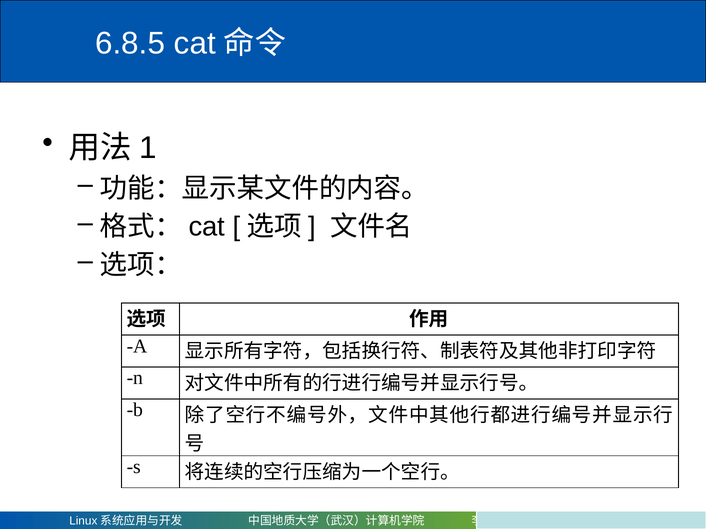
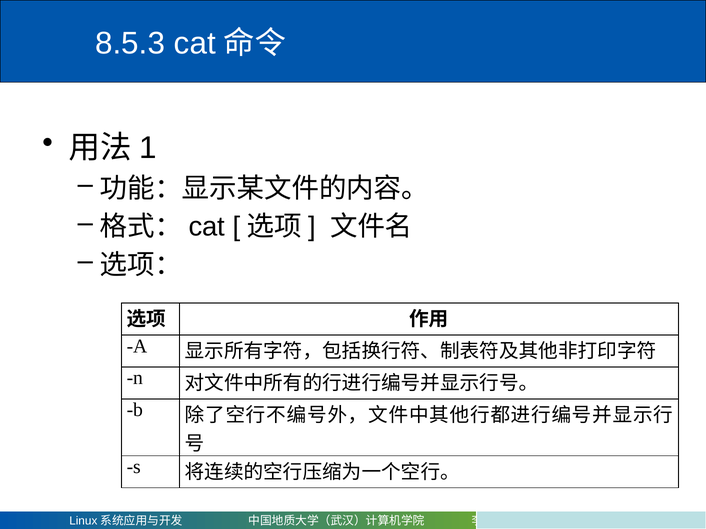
6.8.5: 6.8.5 -> 8.5.3 (130, 43)
